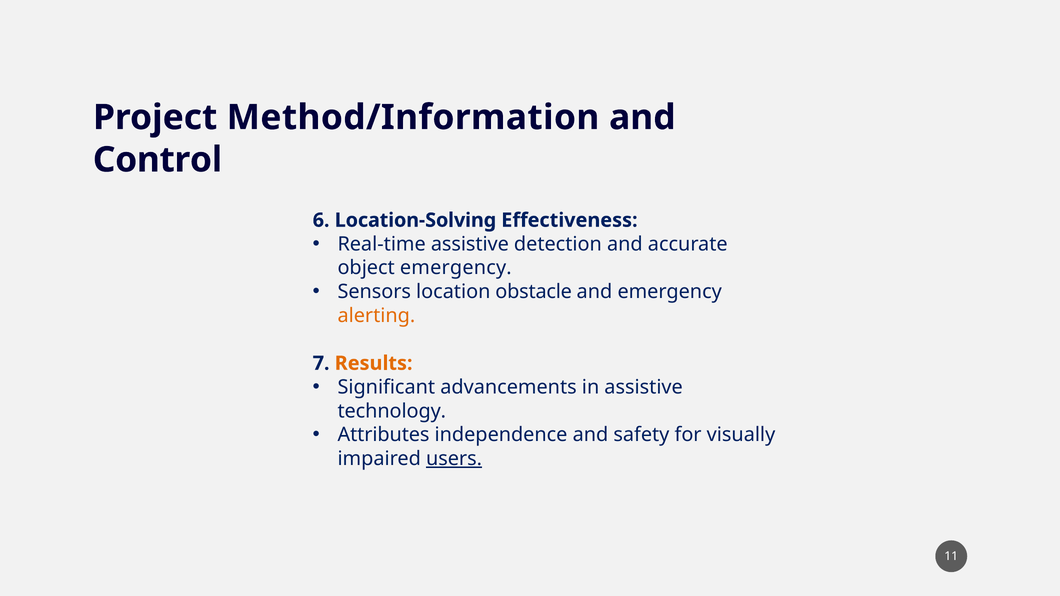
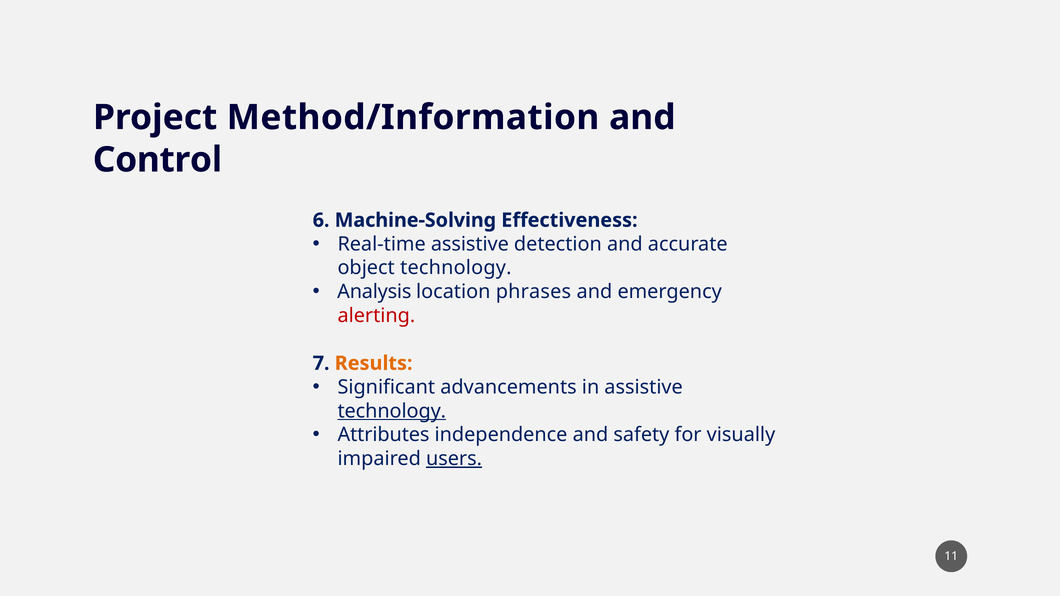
Location-Solving: Location-Solving -> Machine-Solving (415, 220)
object emergency: emergency -> technology (456, 268)
Sensors: Sensors -> Analysis (374, 292)
obstacle: obstacle -> phrases (533, 292)
alerting colour: orange -> red (376, 316)
technology underline: none -> present (392, 411)
